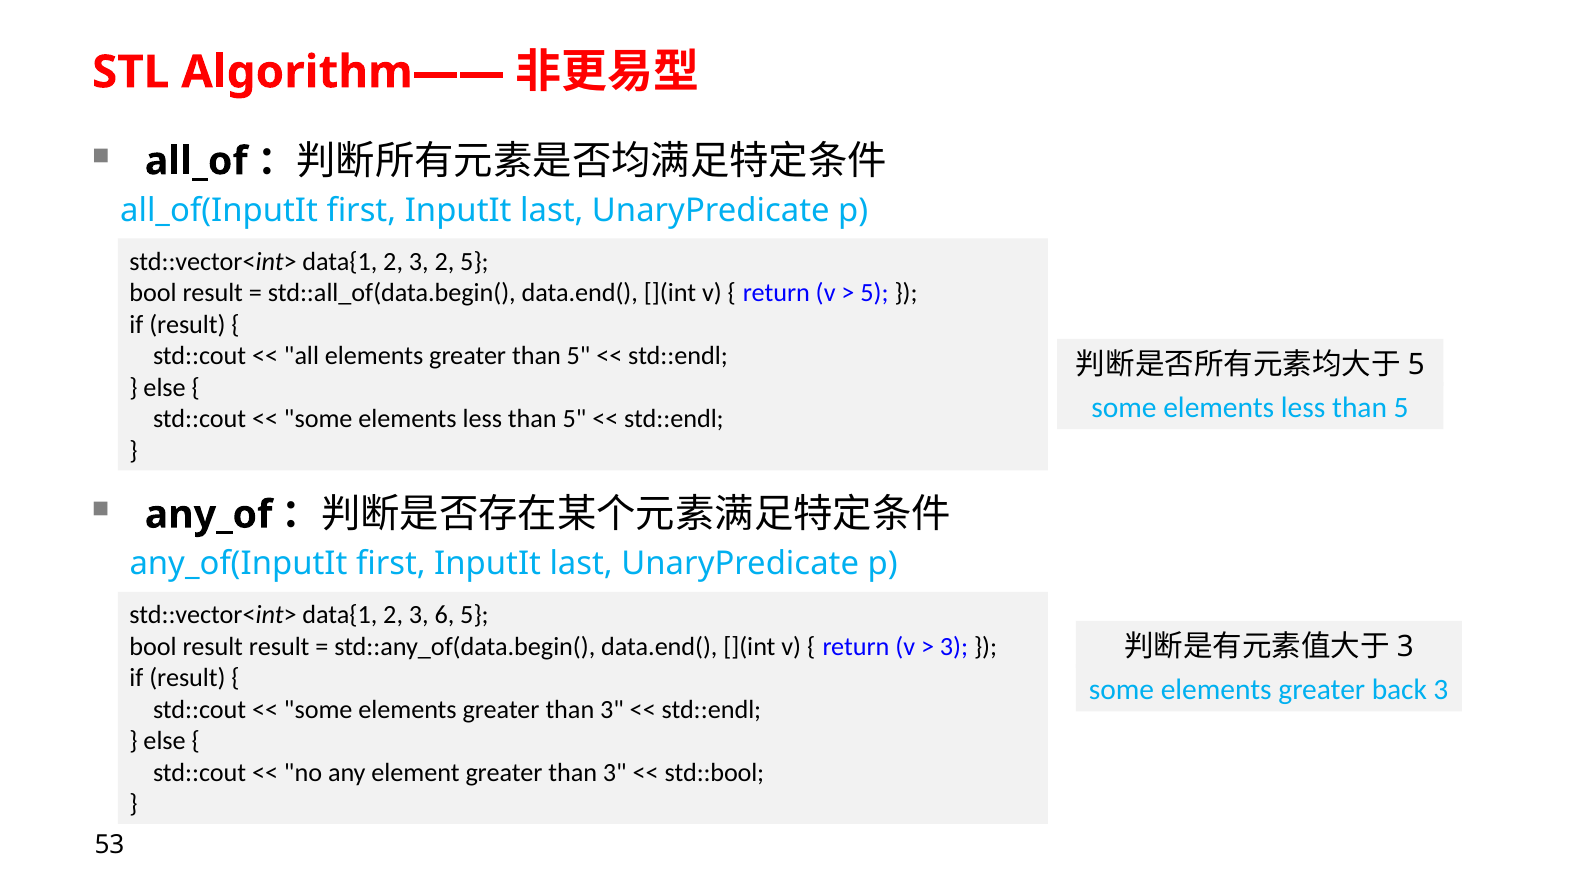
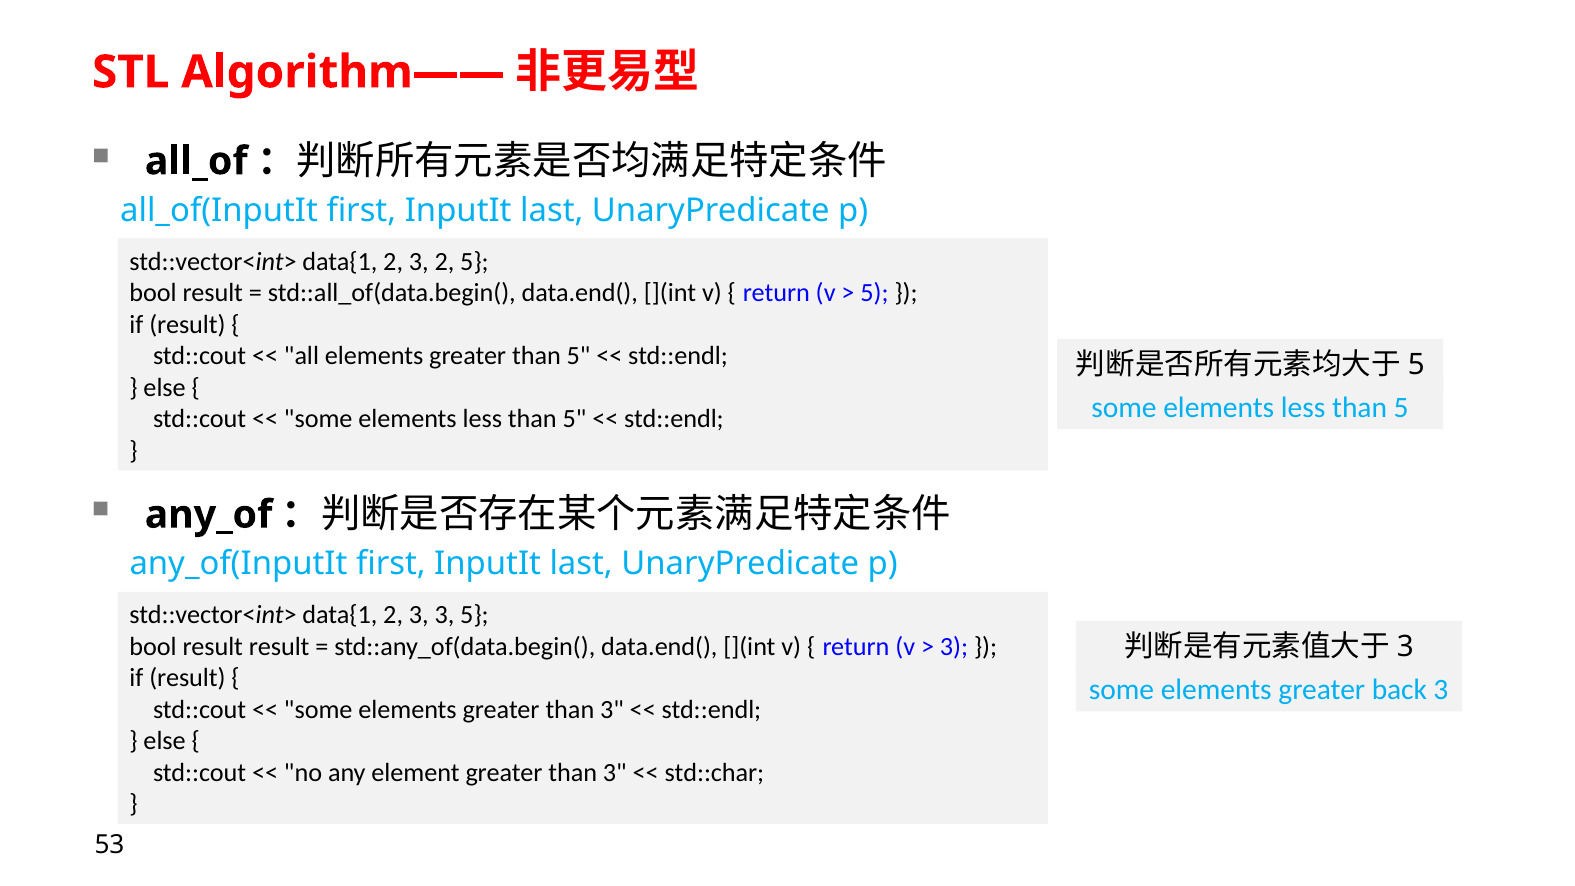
3 6: 6 -> 3 (445, 615)
std::bool: std::bool -> std::char (714, 773)
